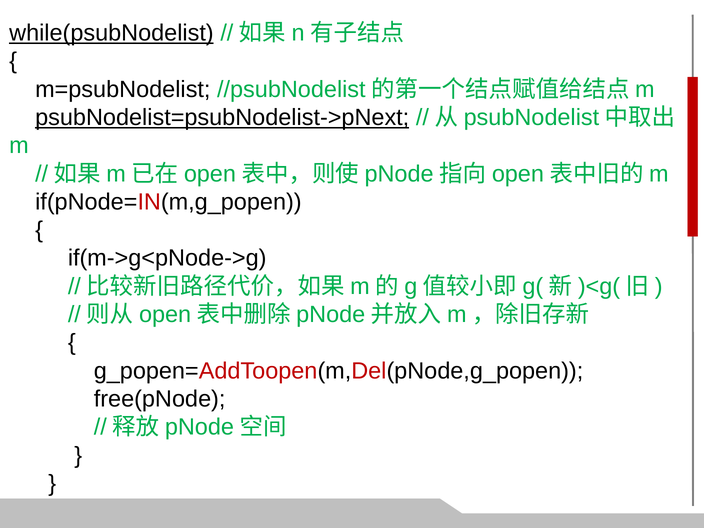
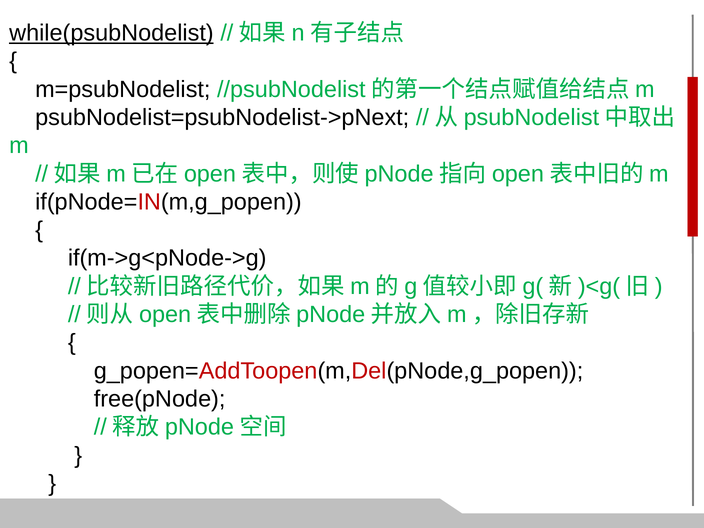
psubNodelist=psubNodelist->pNext underline: present -> none (222, 117)
